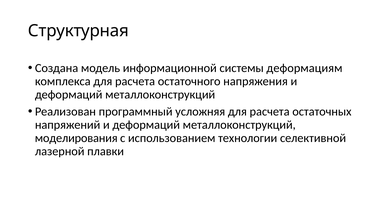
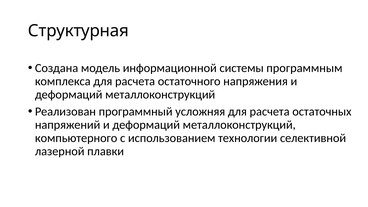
деформациям: деформациям -> программным (304, 68)
моделирования: моделирования -> компьютерного (76, 138)
